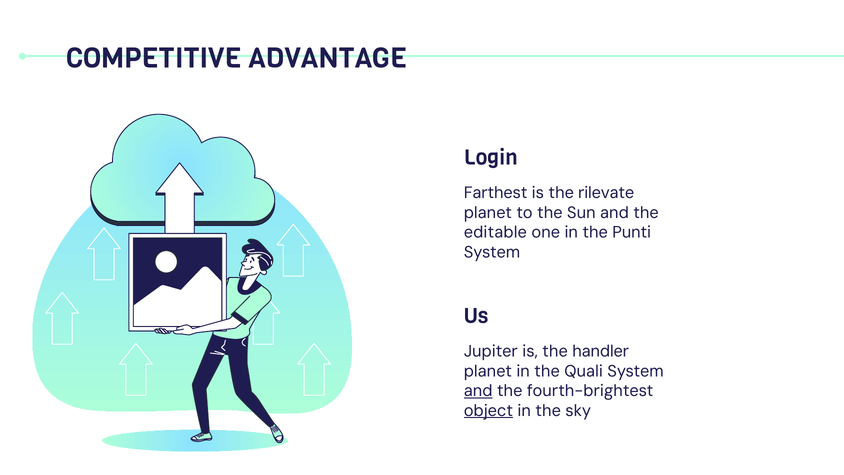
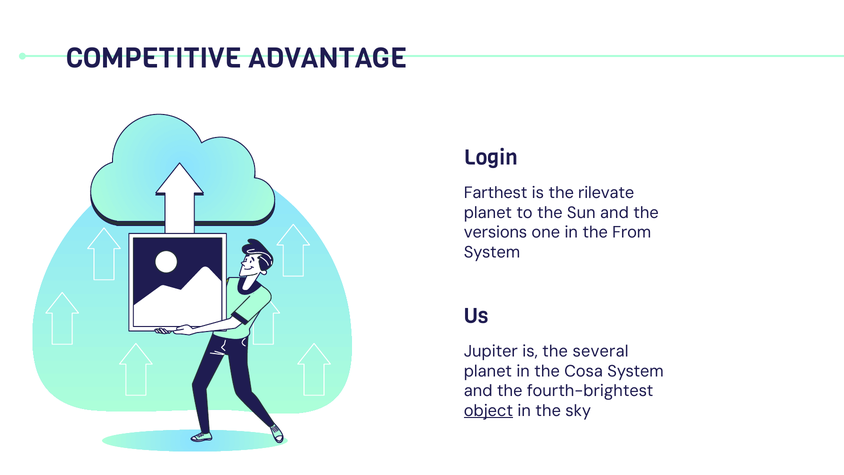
editable: editable -> versions (495, 232)
Punti: Punti -> From (632, 232)
handler: handler -> several (601, 351)
Quali: Quali -> Cosa (584, 371)
and underline: present -> none (478, 391)
